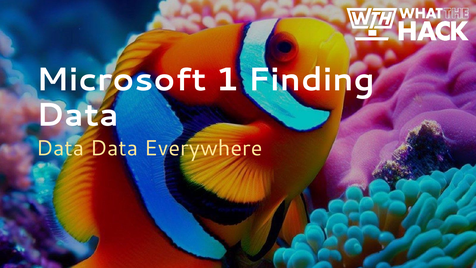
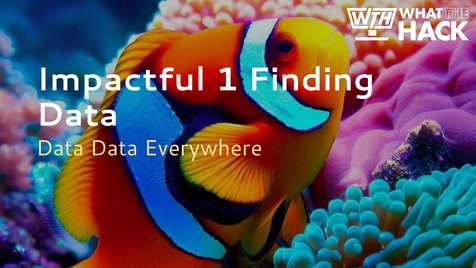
Microsoft: Microsoft -> Impactful (121, 80)
